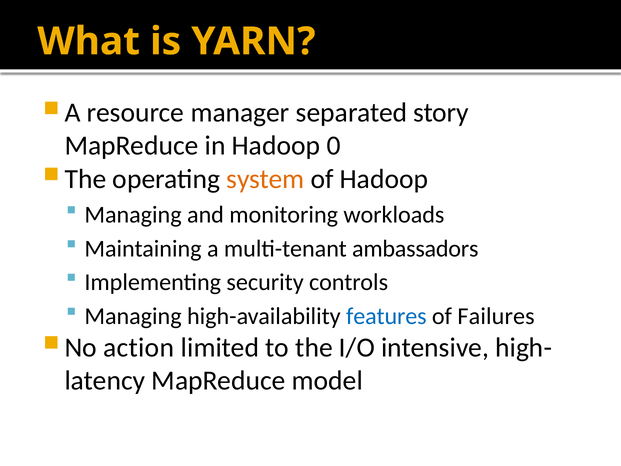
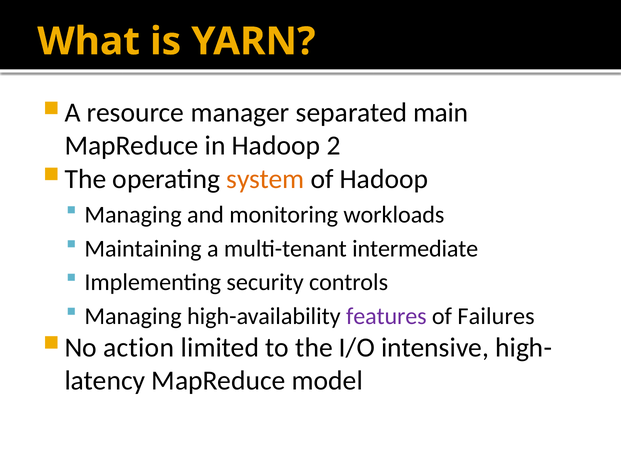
story: story -> main (441, 113)
0: 0 -> 2 (334, 146)
ambassadors: ambassadors -> intermediate (415, 248)
features colour: blue -> purple (386, 316)
